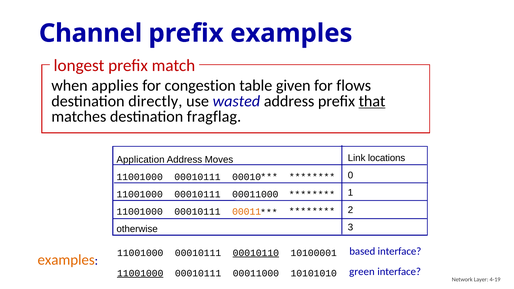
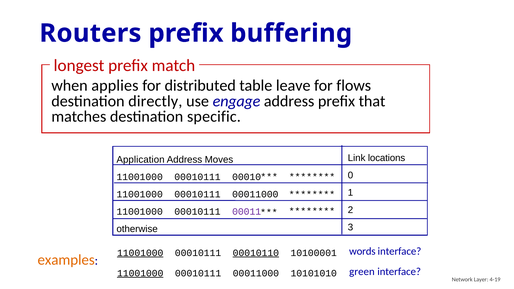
Channel: Channel -> Routers (90, 33)
prefix examples: examples -> buffering (291, 33)
congestion: congestion -> distributed (200, 86)
given: given -> leave (293, 86)
wasted: wasted -> engage (237, 101)
that underline: present -> none (372, 101)
fragflag: fragflag -> specific (214, 117)
00011 colour: orange -> purple (247, 212)
based: based -> words (362, 251)
11001000 underline: none -> present (140, 253)
